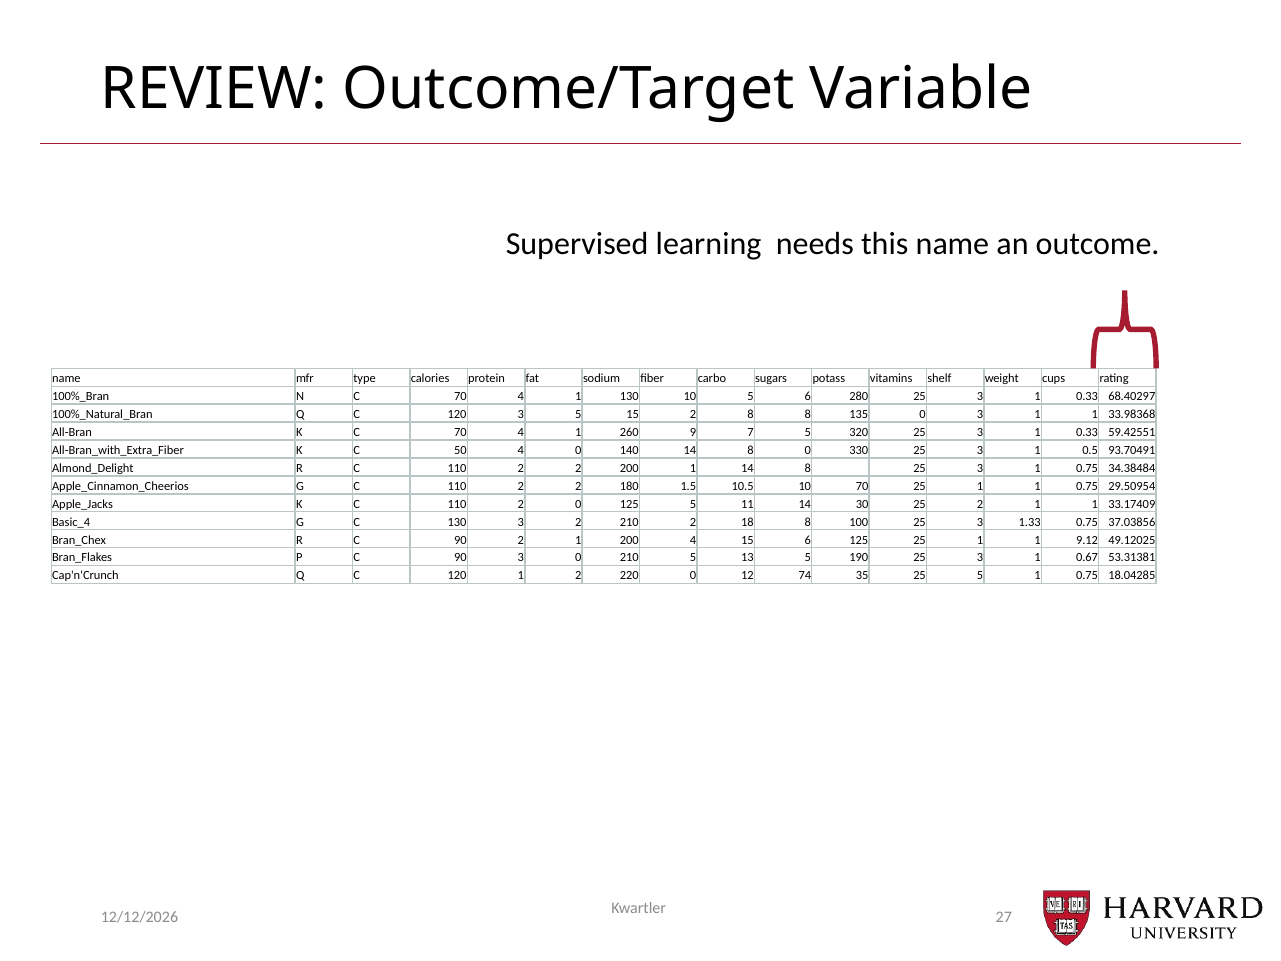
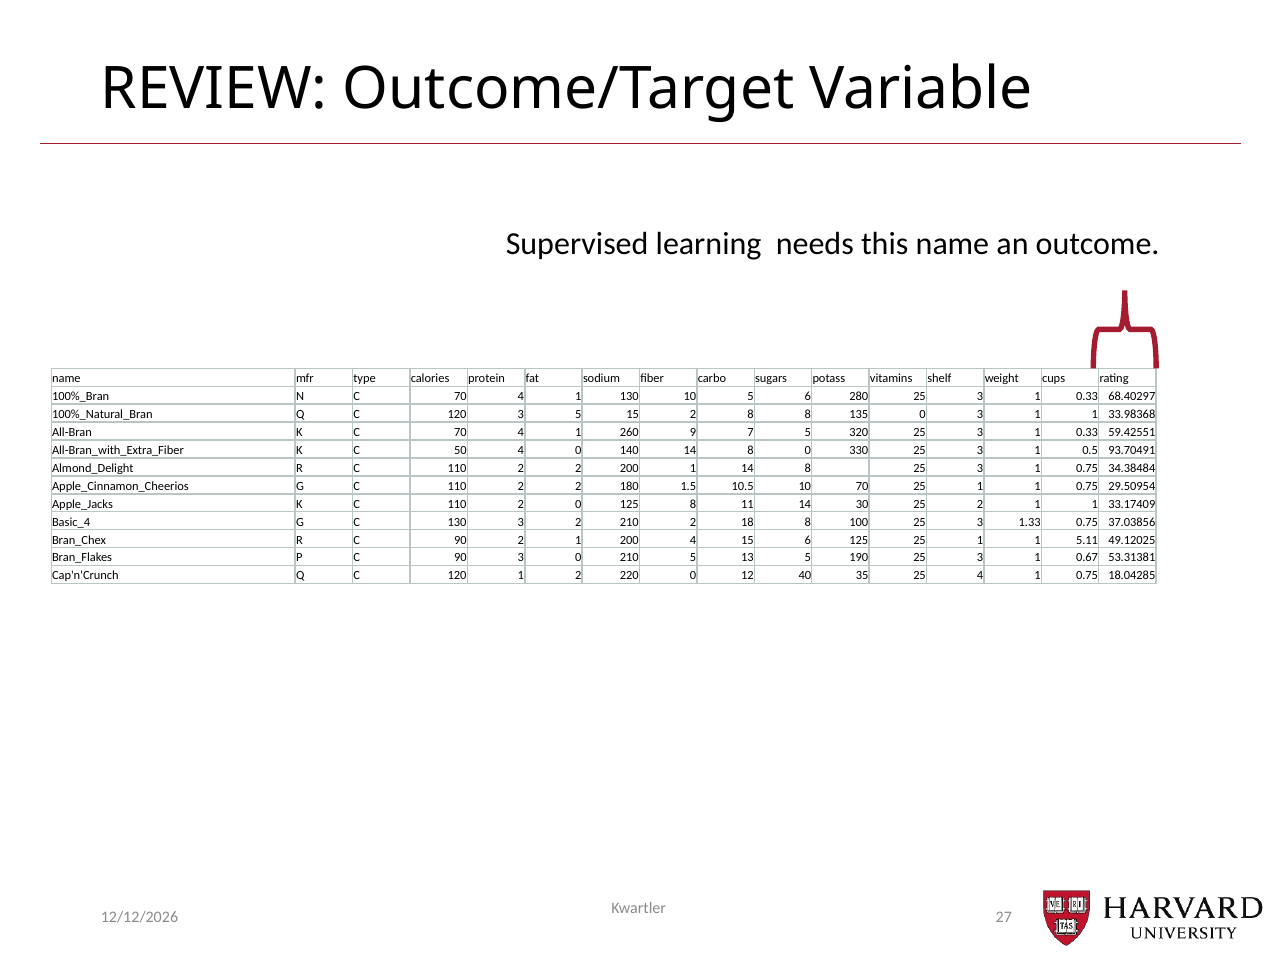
125 5: 5 -> 8 (693, 504)
9.12: 9.12 -> 5.11 (1087, 540)
74: 74 -> 40 (805, 576)
25 5: 5 -> 4 (980, 576)
